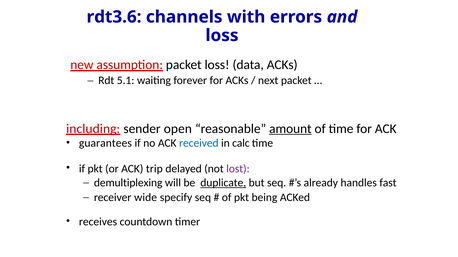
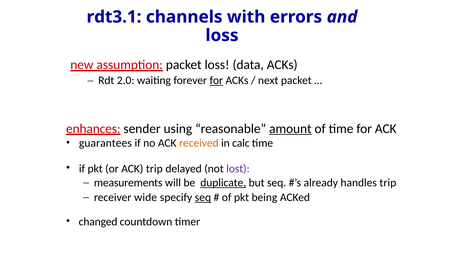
rdt3.6: rdt3.6 -> rdt3.1 (114, 17)
5.1: 5.1 -> 2.0 (126, 81)
for underline: none -> present (216, 81)
including: including -> enhances (93, 129)
open: open -> using (178, 129)
received colour: blue -> orange (199, 144)
demultiplexing: demultiplexing -> measurements (128, 183)
handles fast: fast -> trip (388, 183)
seq underline: none -> present (203, 198)
receives: receives -> changed (98, 222)
